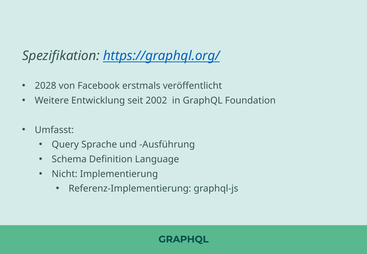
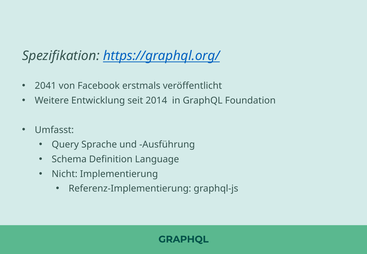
2028: 2028 -> 2041 (46, 86)
2002: 2002 -> 2014 (156, 101)
